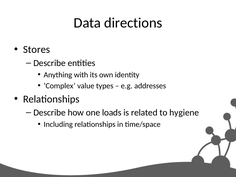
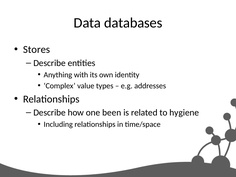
directions: directions -> databases (133, 23)
loads: loads -> been (112, 113)
